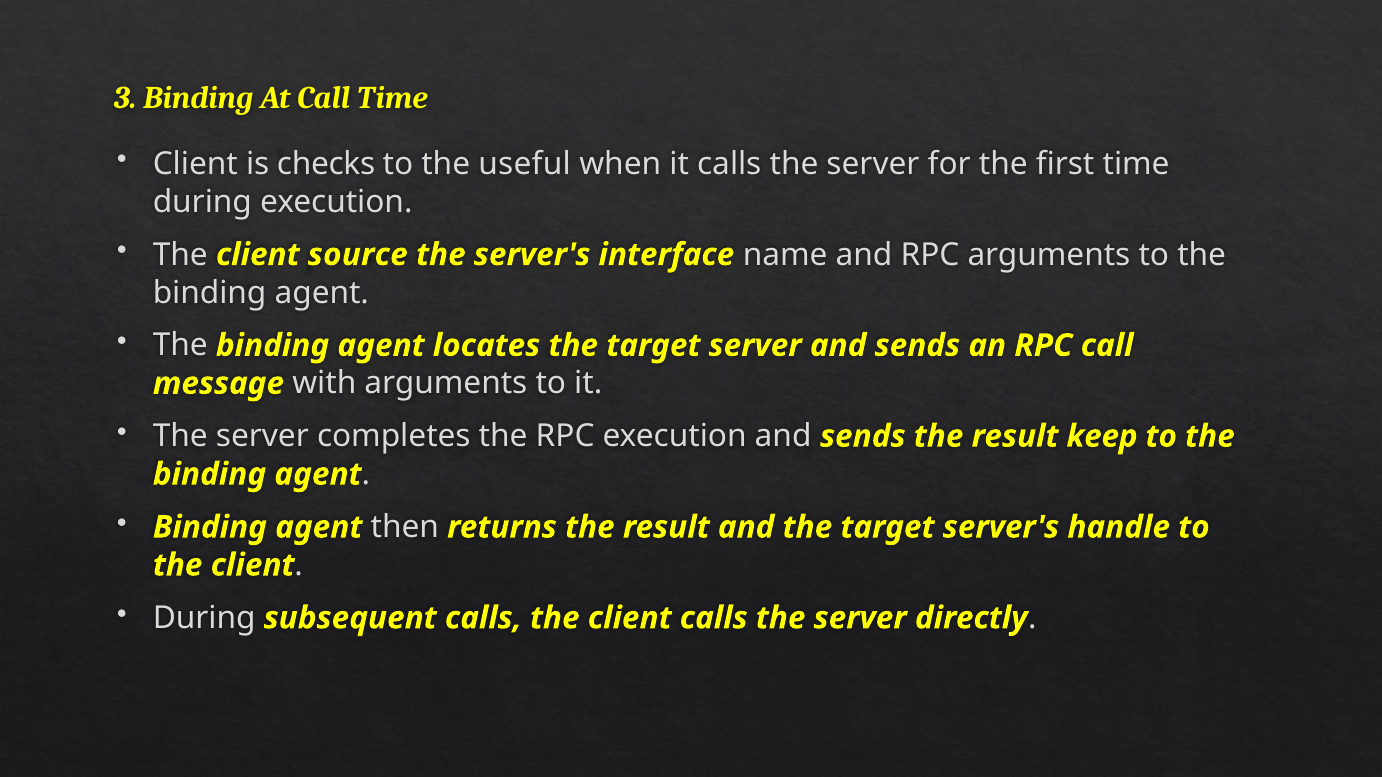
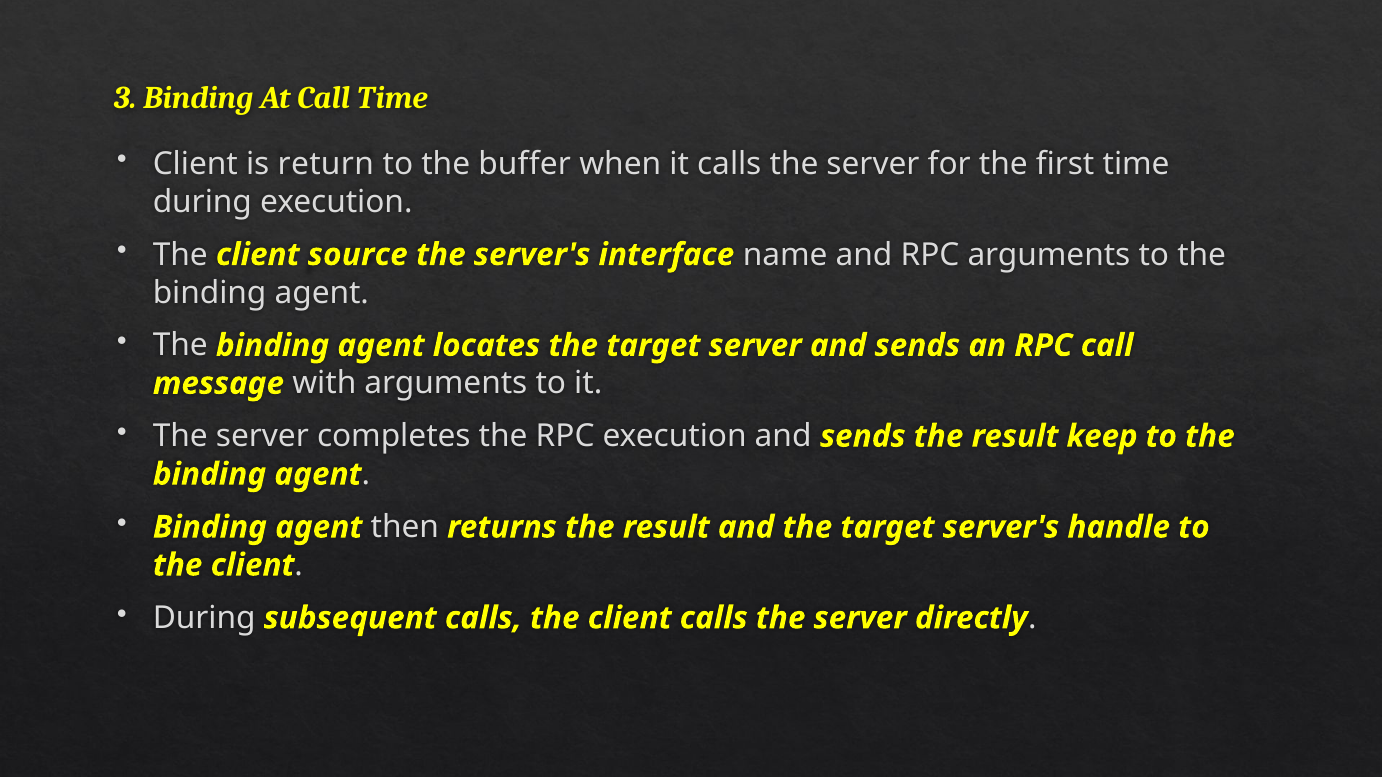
checks: checks -> return (326, 164)
useful: useful -> buffer (525, 164)
